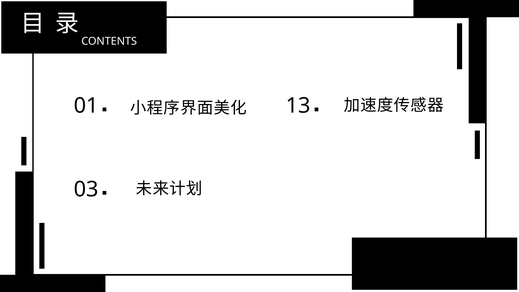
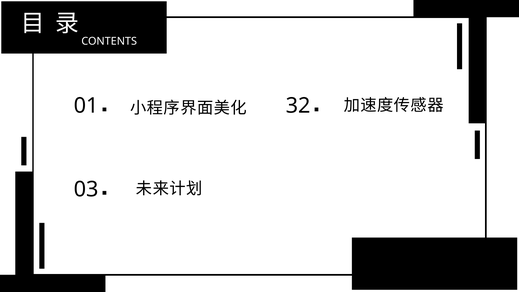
13: 13 -> 32 (298, 106)
